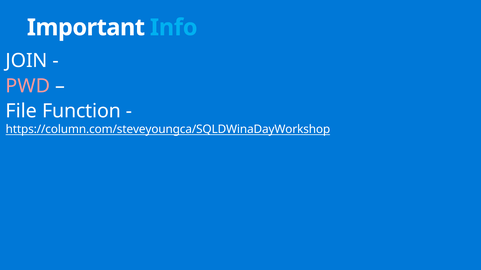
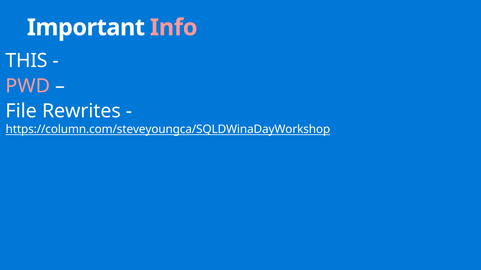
Info colour: light blue -> pink (174, 28)
JOIN: JOIN -> THIS (27, 61)
Function: Function -> Rewrites (82, 111)
